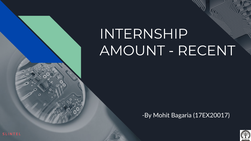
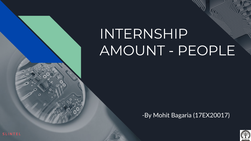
RECENT: RECENT -> PEOPLE (206, 51)
